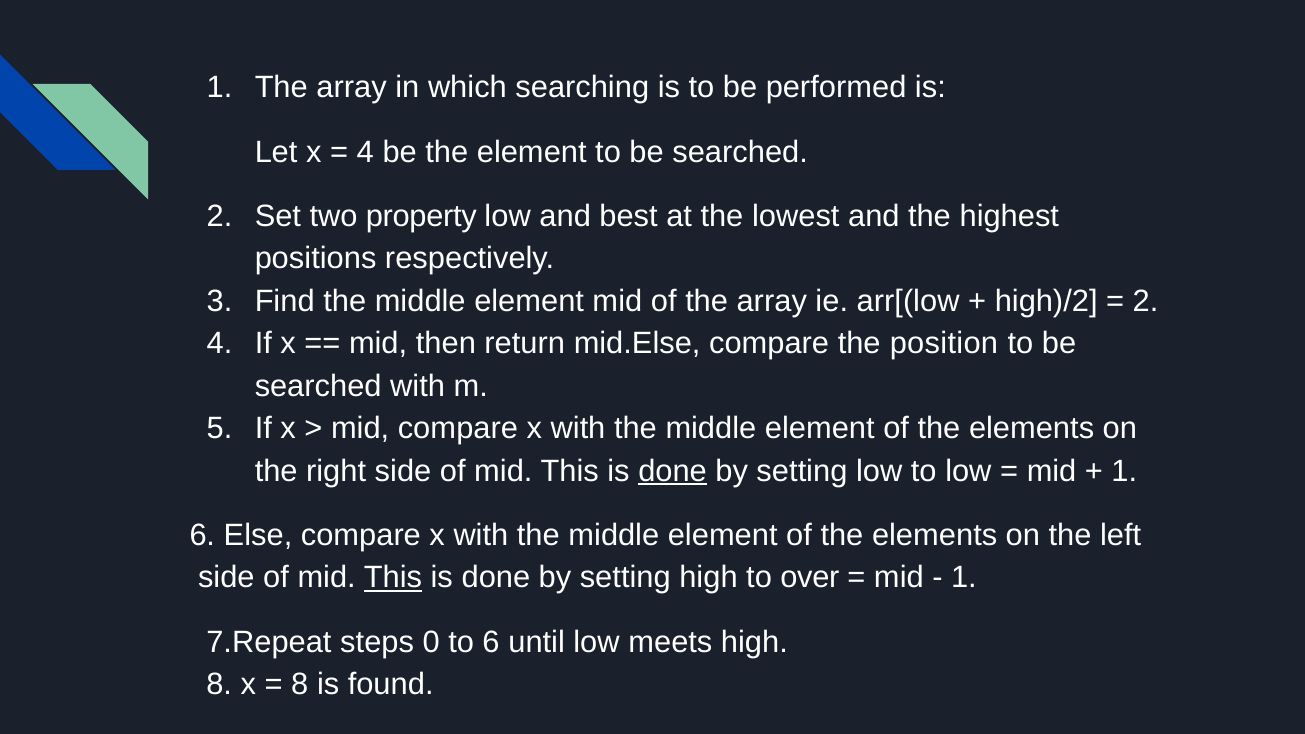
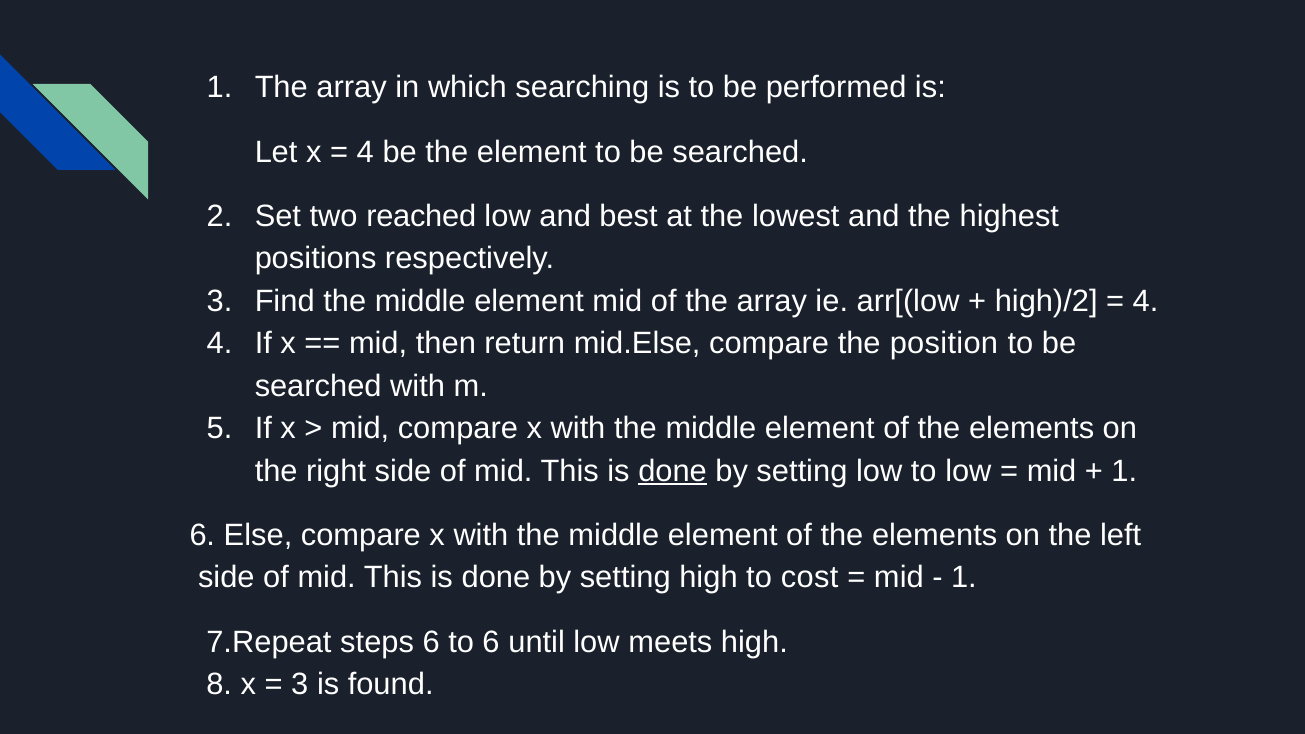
property: property -> reached (421, 216)
2: 2 -> 4 (1146, 301)
This underline: present -> none (393, 578)
over: over -> cost (810, 578)
steps 0: 0 -> 6 (431, 642)
8: 8 -> 3 (300, 684)
